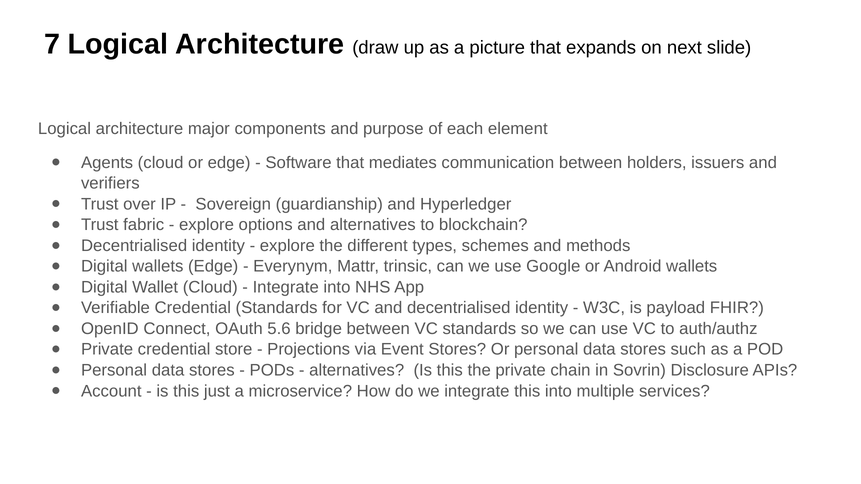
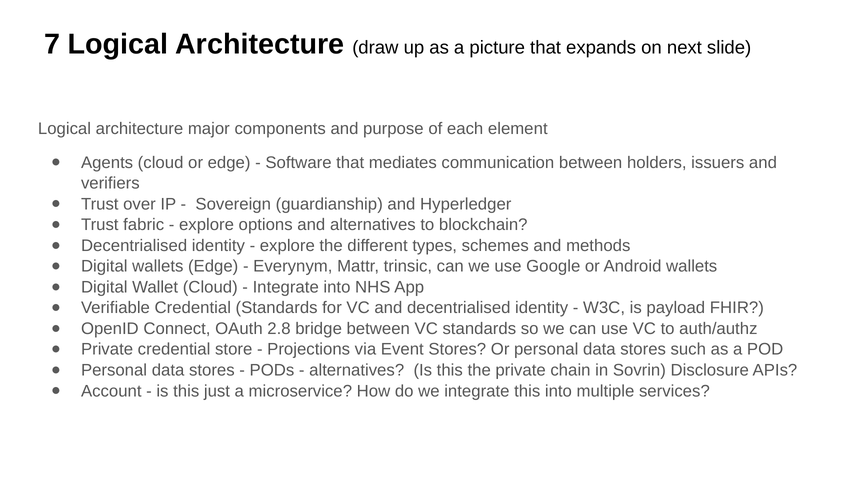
5.6: 5.6 -> 2.8 (279, 329)
